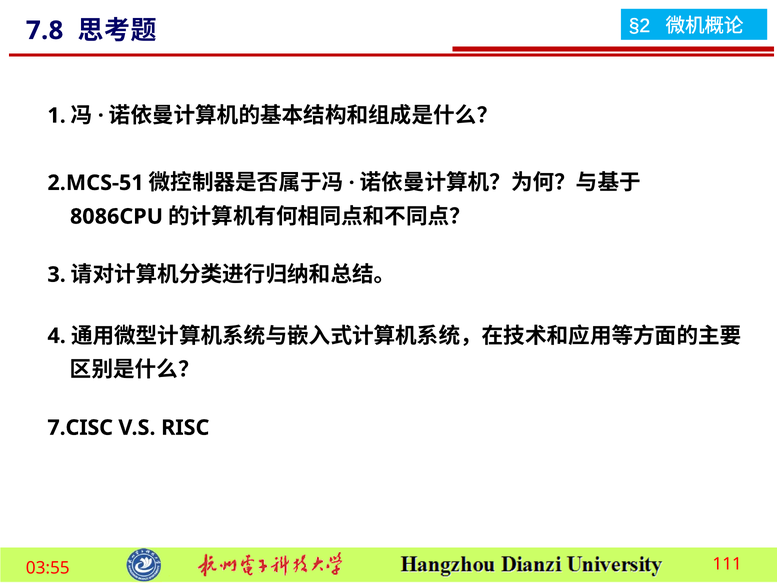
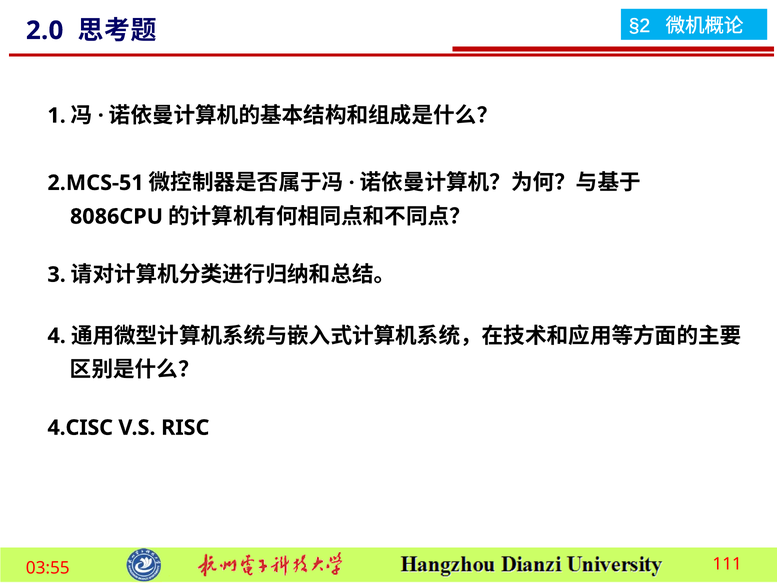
7.8: 7.8 -> 2.0 (45, 30)
7.CISC: 7.CISC -> 4.CISC (80, 428)
